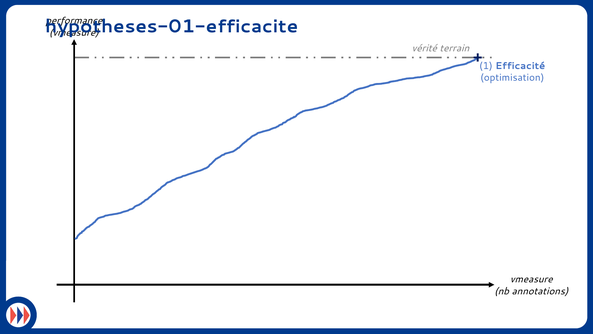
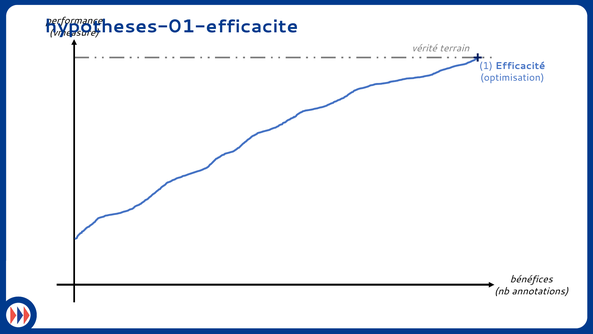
vmeasure: vmeasure -> bénéfices (531, 279)
